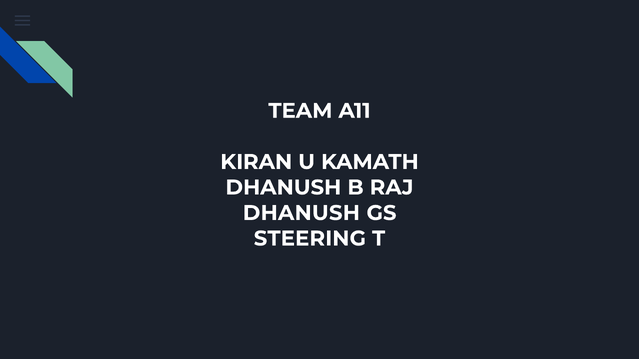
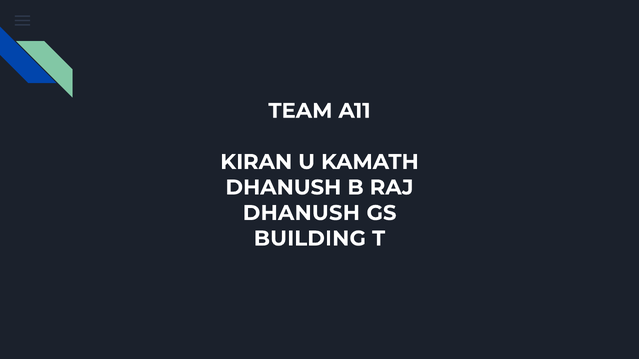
STEERING: STEERING -> BUILDING (310, 239)
